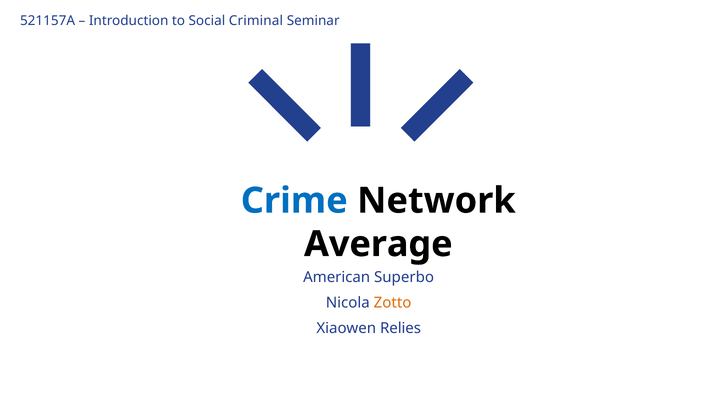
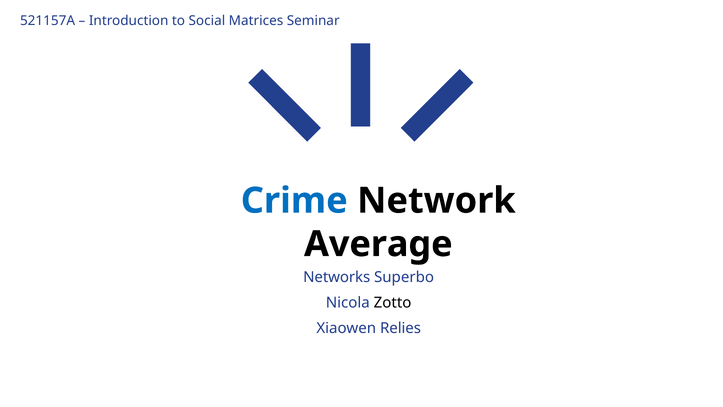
Criminal: Criminal -> Matrices (256, 21)
American: American -> Networks (337, 277)
Zotto colour: orange -> black (393, 303)
